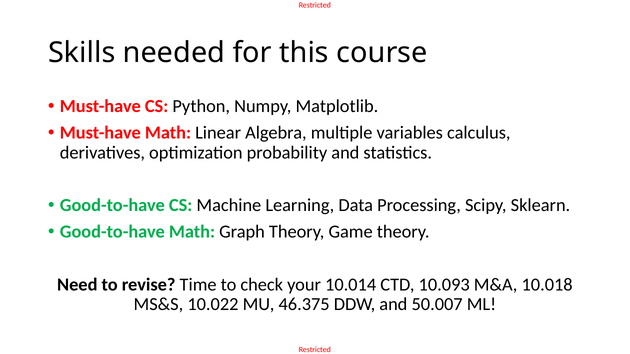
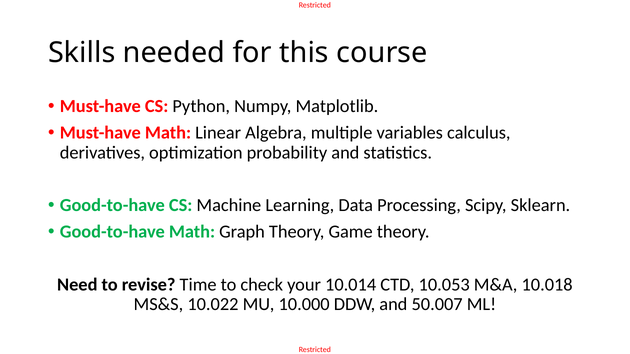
10.093: 10.093 -> 10.053 (444, 285)
46.375: 46.375 -> 10.000 (304, 305)
